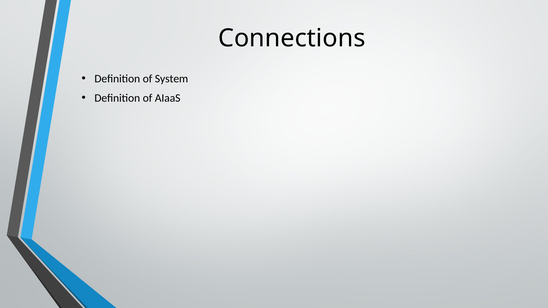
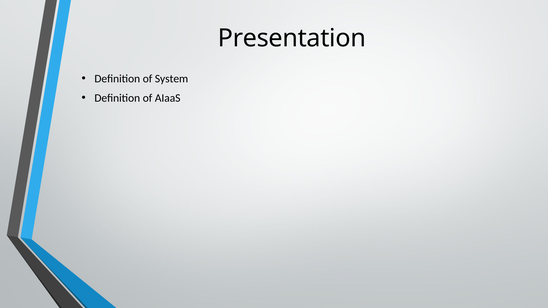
Connections: Connections -> Presentation (292, 38)
